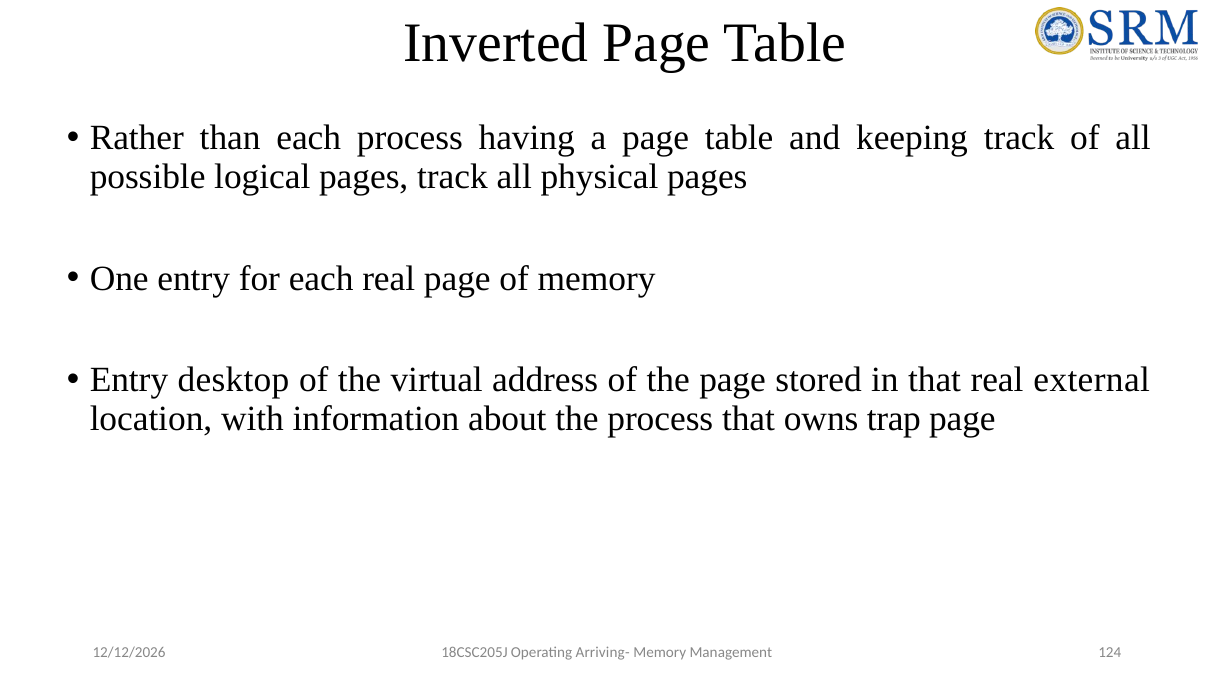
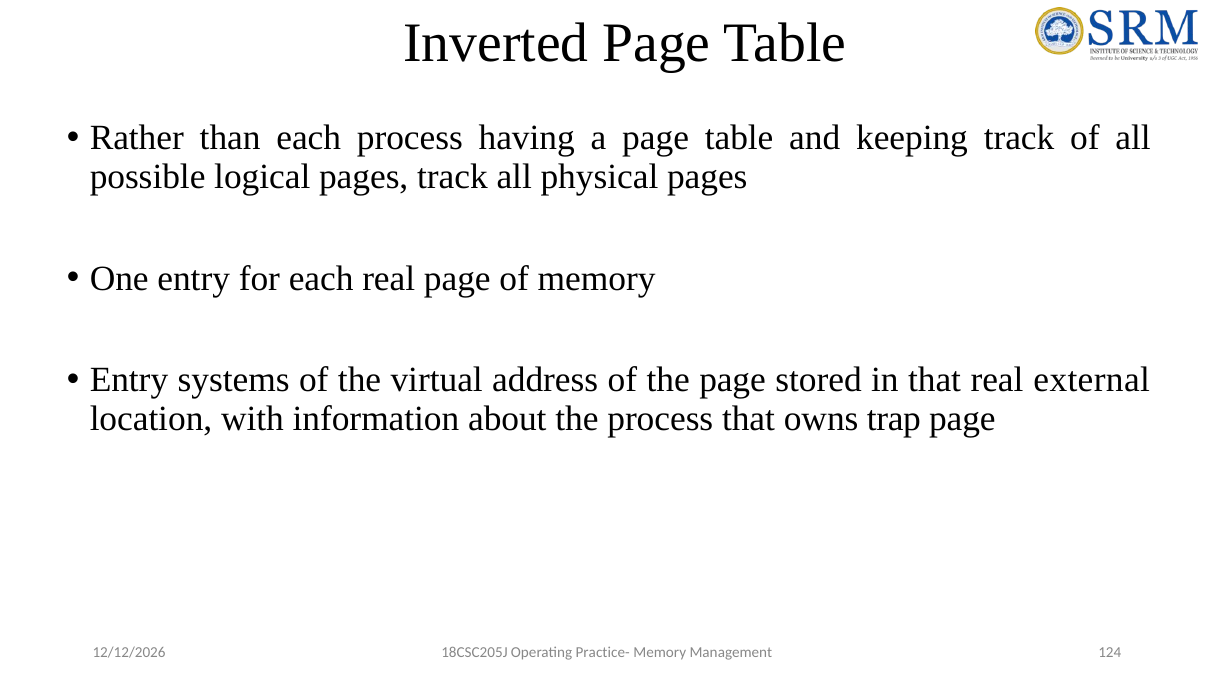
desktop: desktop -> systems (234, 380)
Arriving-: Arriving- -> Practice- (603, 652)
